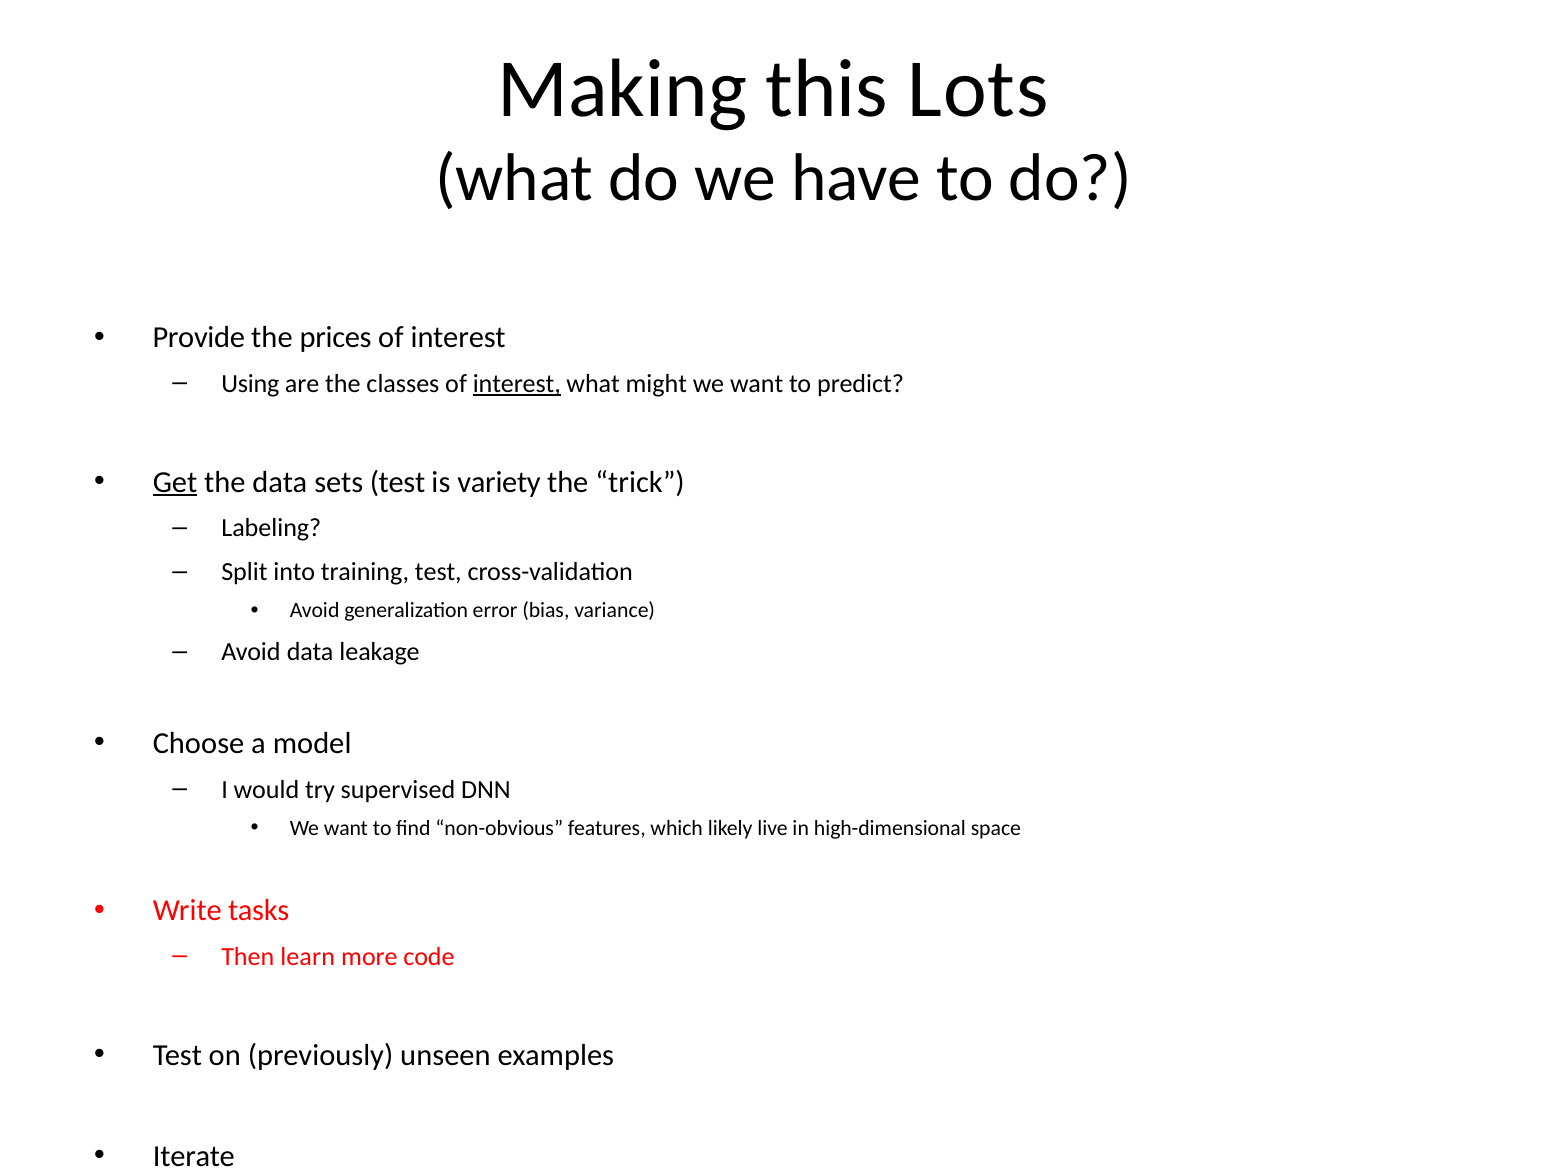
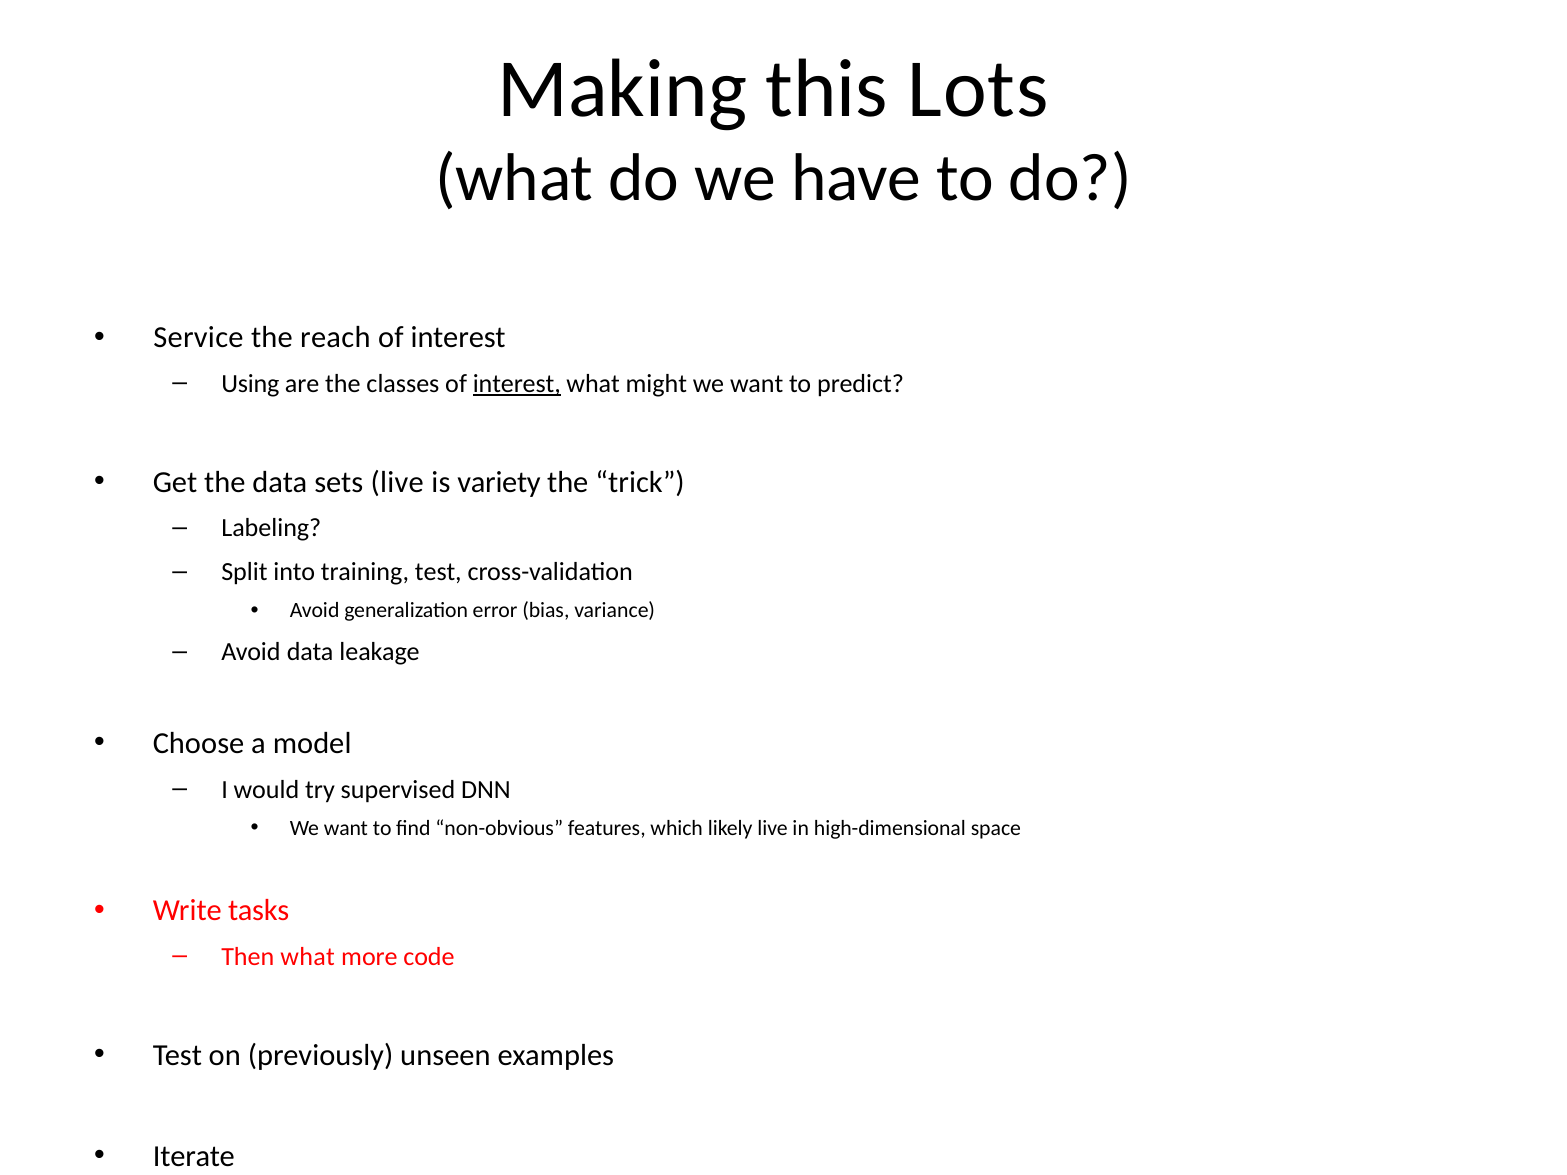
Provide: Provide -> Service (198, 338)
prices: prices -> reach (335, 338)
Get underline: present -> none (175, 482)
sets test: test -> live (397, 482)
Then learn: learn -> what (308, 957)
